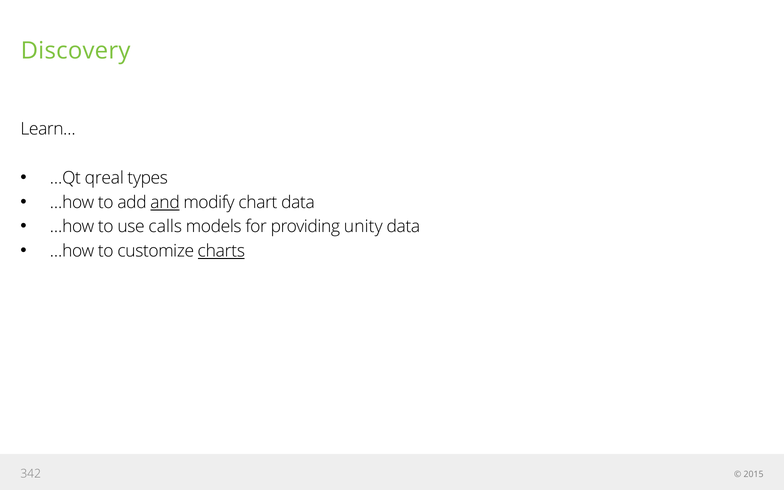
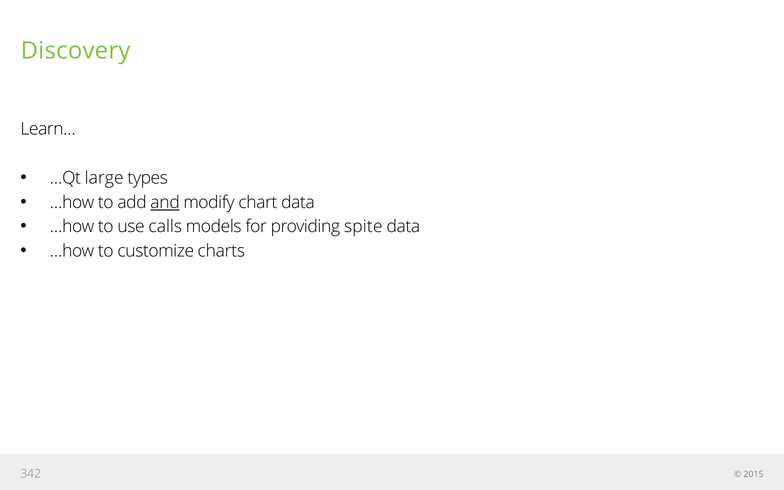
qreal: qreal -> large (104, 178)
unity: unity -> spite (363, 227)
charts underline: present -> none (221, 251)
